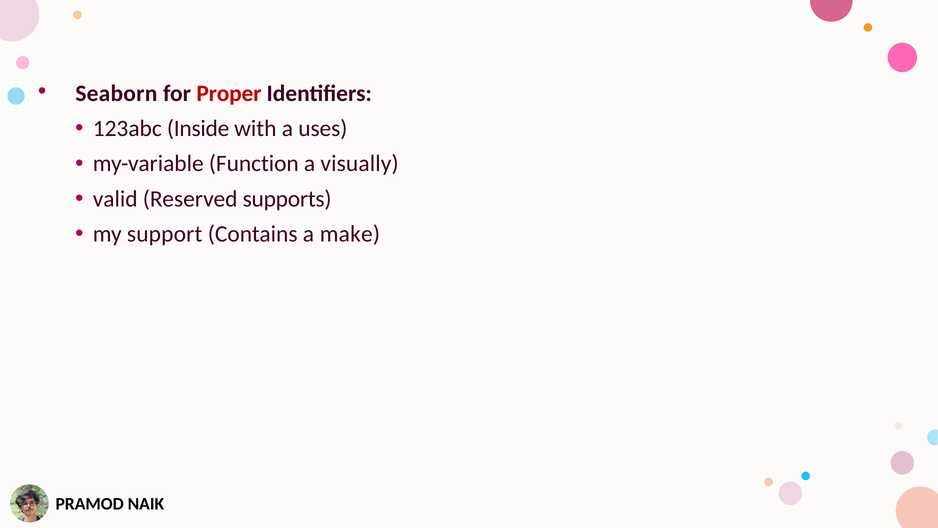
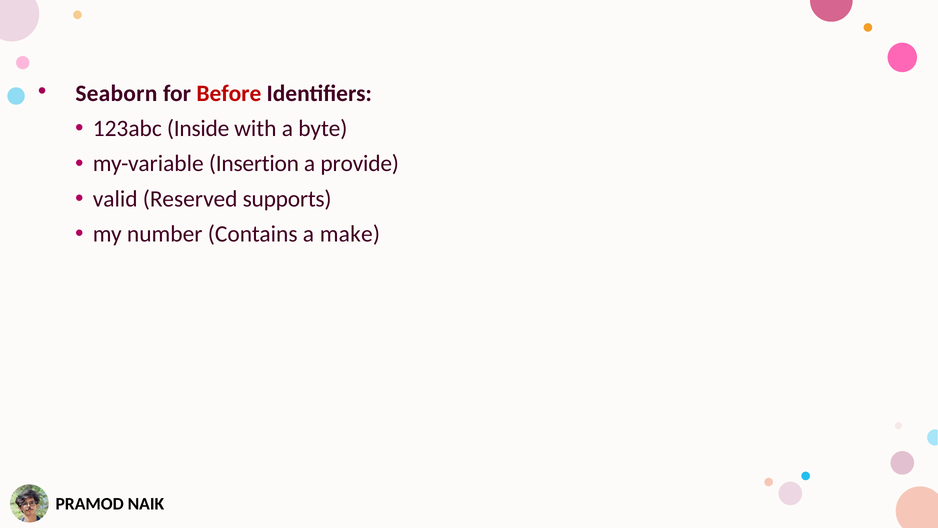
Proper: Proper -> Before (229, 93)
uses: uses -> byte (323, 129)
Function: Function -> Insertion (254, 164)
visually: visually -> provide (360, 164)
support: support -> number (165, 234)
